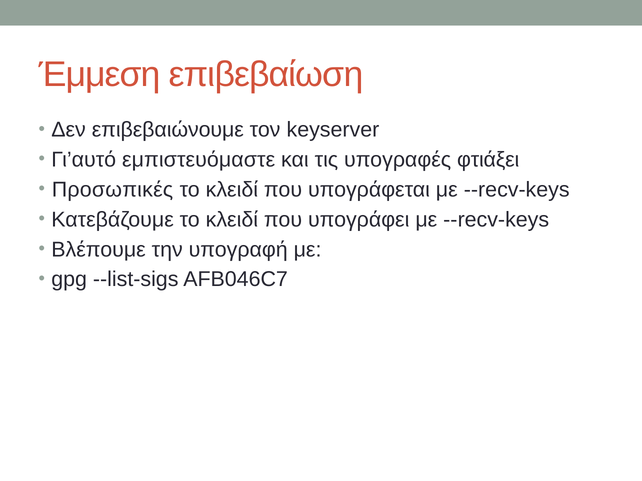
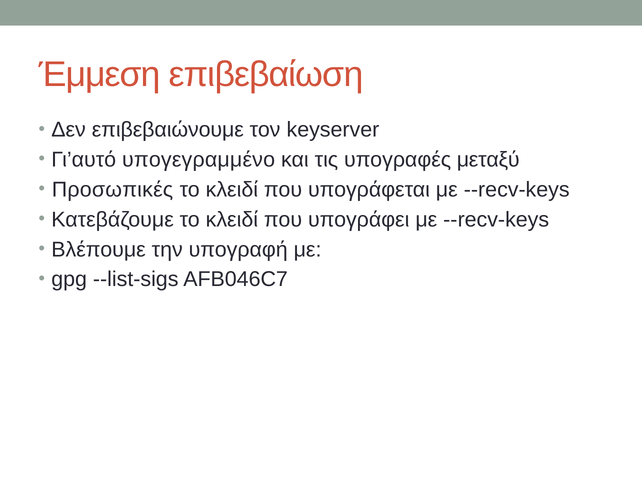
εμπιστευόμαστε: εμπιστευόμαστε -> υπογεγραμμένο (199, 160)
φτιάξει: φτιάξει -> μεταξύ (488, 160)
